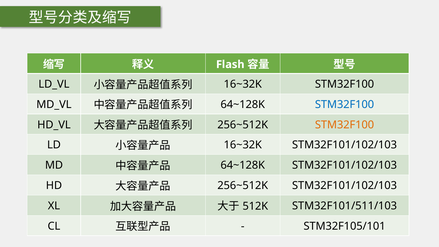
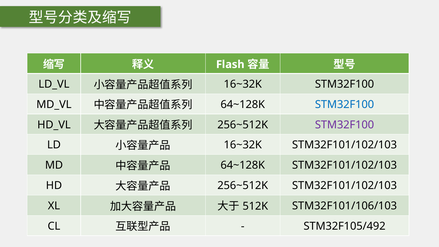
STM32F100 colour: orange -> purple (345, 125)
STM32F101/511/103: STM32F101/511/103 -> STM32F101/106/103 (345, 206)
STM32F105/101: STM32F105/101 -> STM32F105/492 (345, 226)
